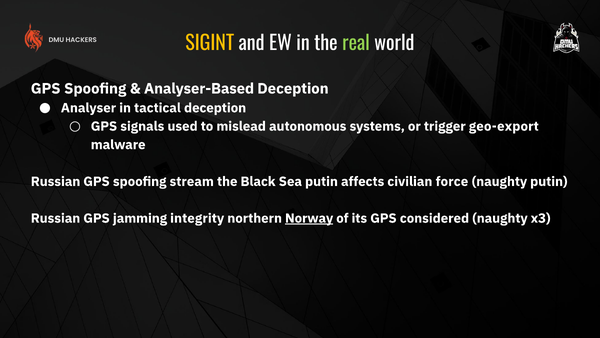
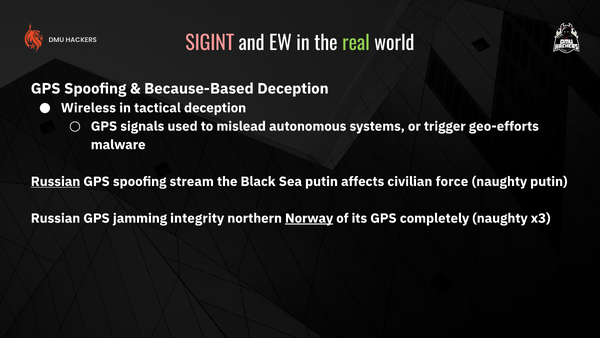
SIGINT colour: yellow -> pink (210, 43)
Analyser-Based: Analyser-Based -> Because-Based (199, 88)
Analyser: Analyser -> Wireless (88, 108)
geo-export: geo-export -> geo-efforts (504, 126)
Russian underline: none -> present (56, 181)
considered: considered -> completely (434, 218)
